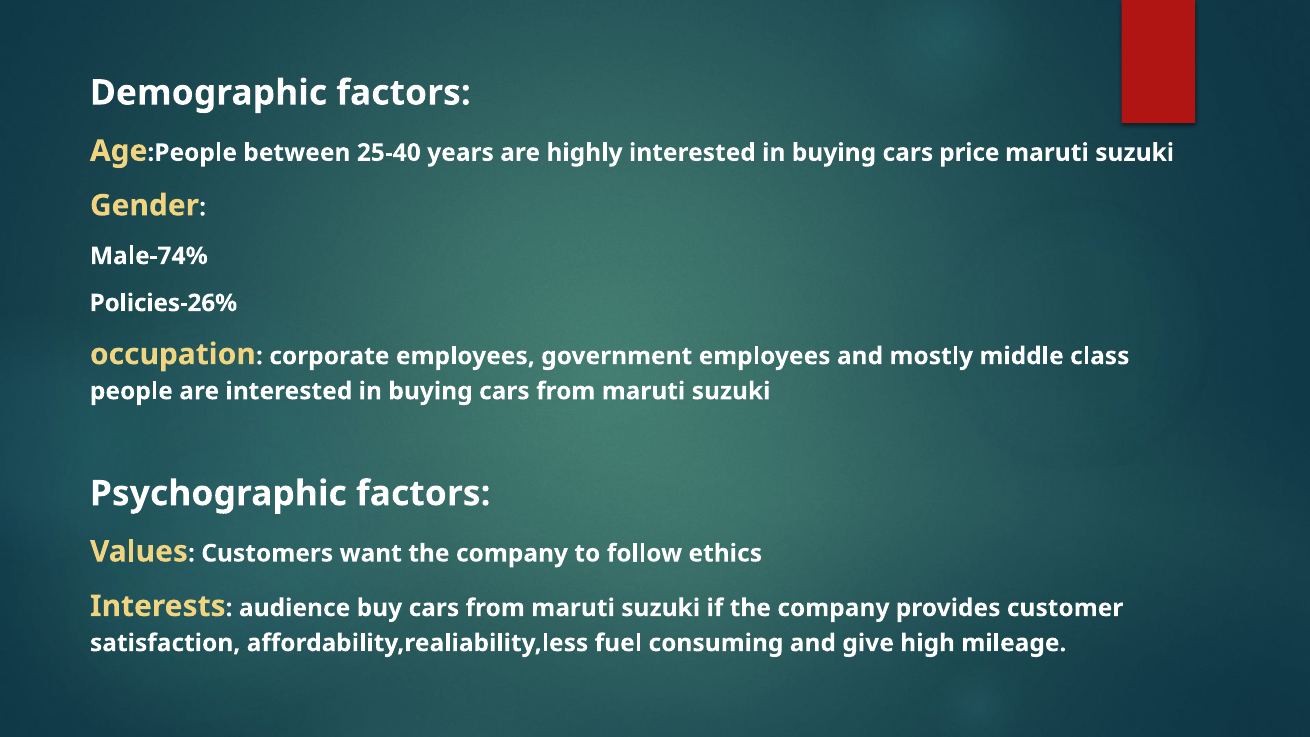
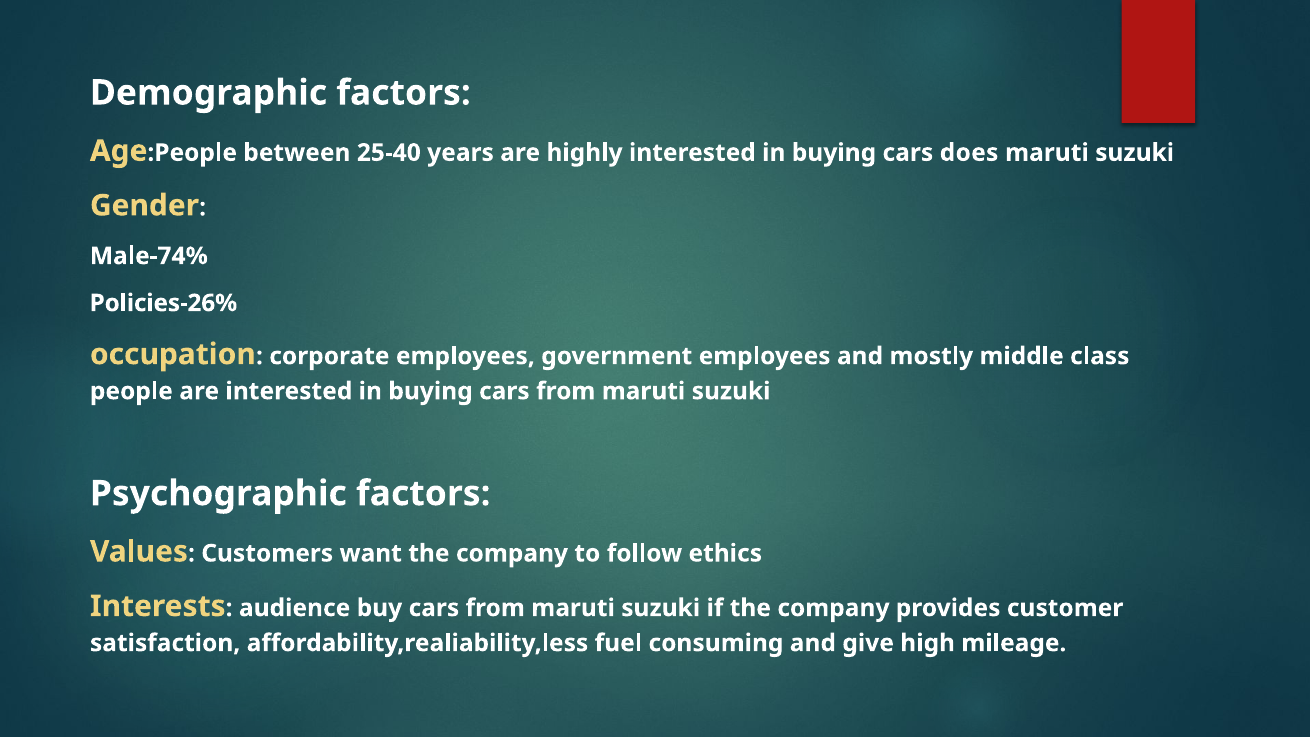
price: price -> does (969, 153)
